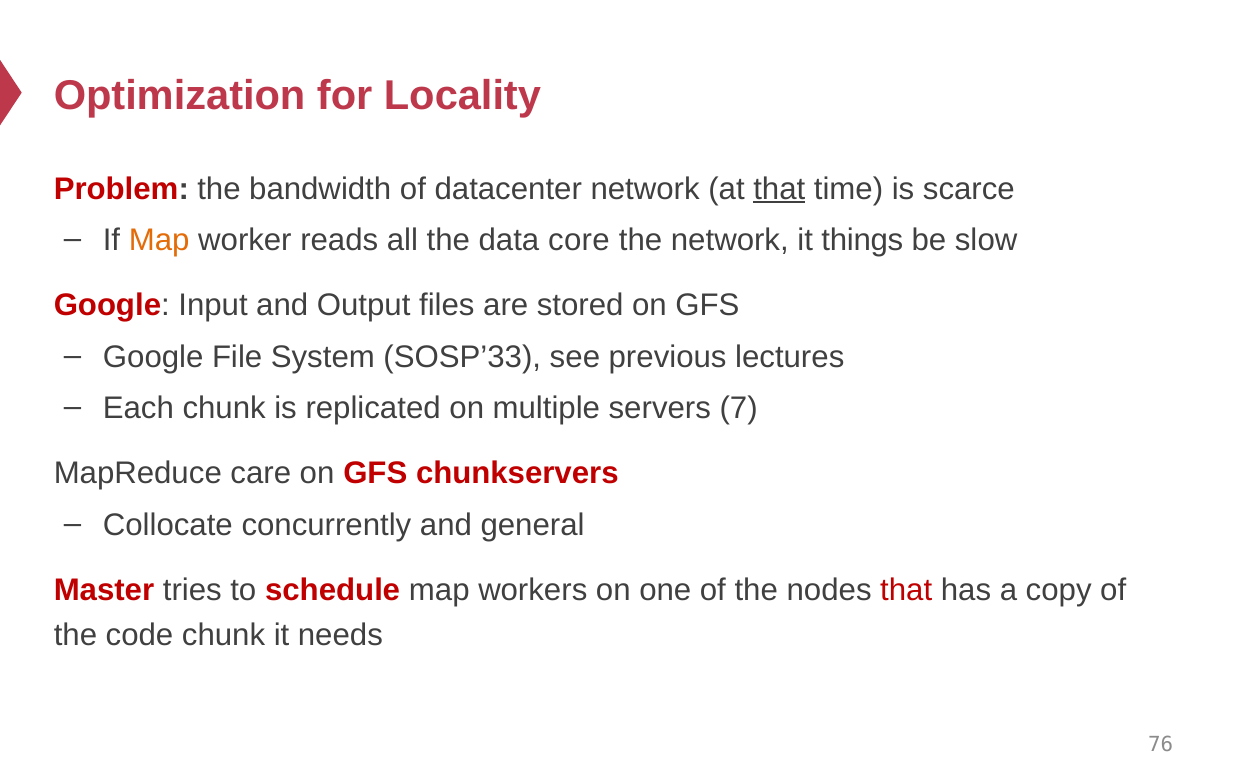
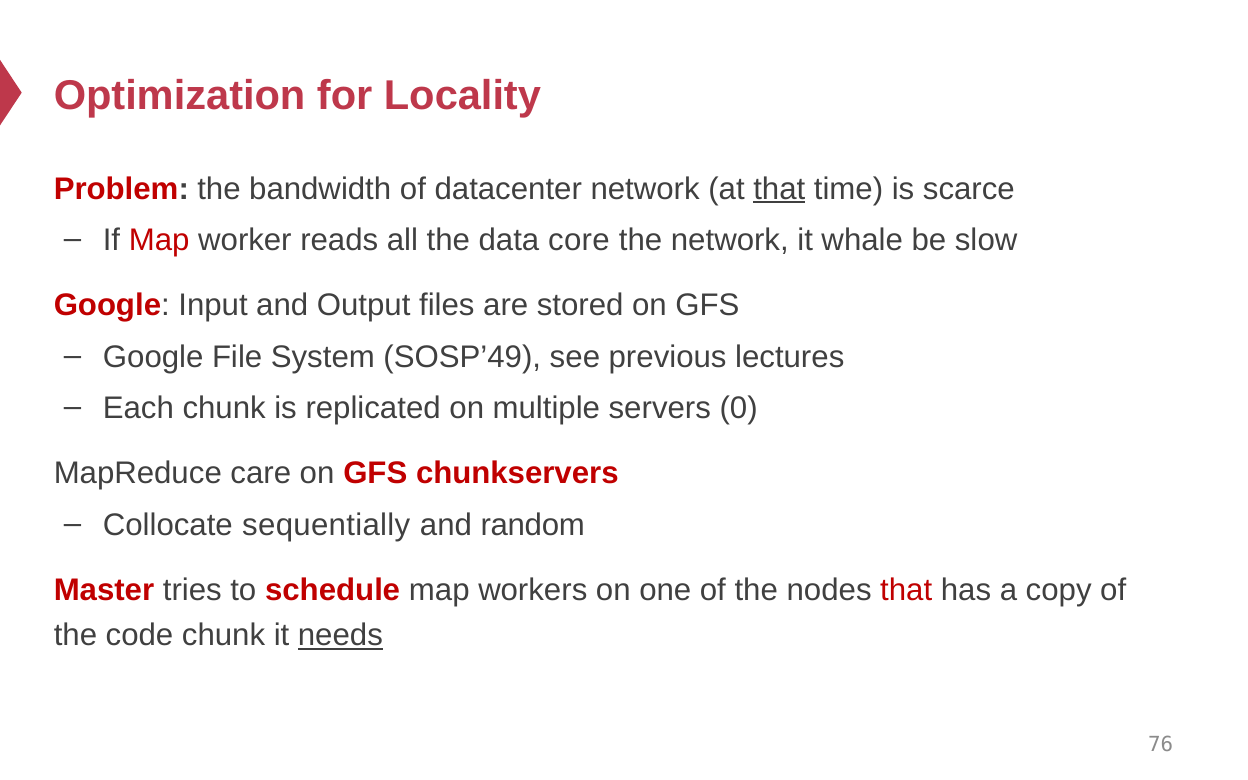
Map colour: orange -> red (159, 240)
things: things -> whale (862, 240)
SOSP’33: SOSP’33 -> SOSP’49 (462, 357)
7: 7 -> 0 (739, 408)
concurrently: concurrently -> sequentially (326, 525)
general: general -> random (533, 525)
needs underline: none -> present (340, 635)
